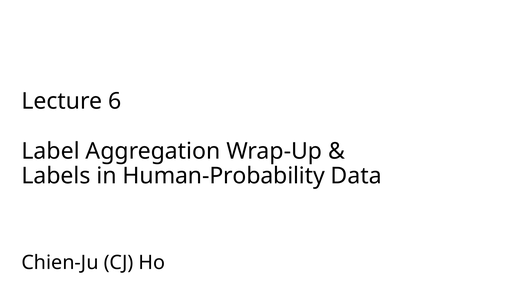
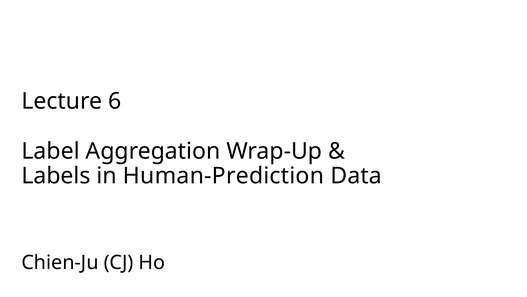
Human-Probability: Human-Probability -> Human-Prediction (224, 176)
